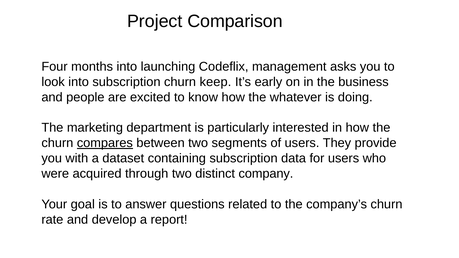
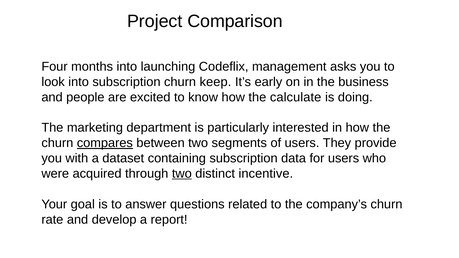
whatever: whatever -> calculate (296, 97)
two underline: none -> present (182, 174)
company: company -> incentive (266, 174)
